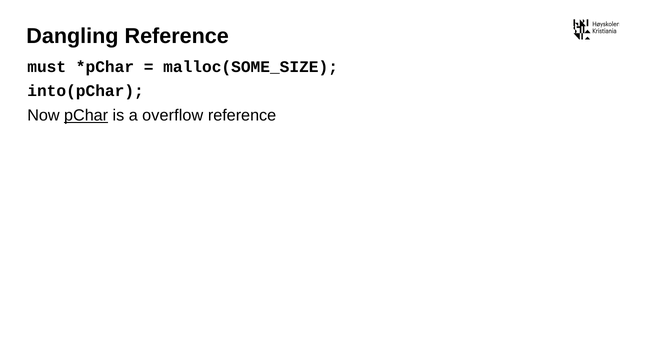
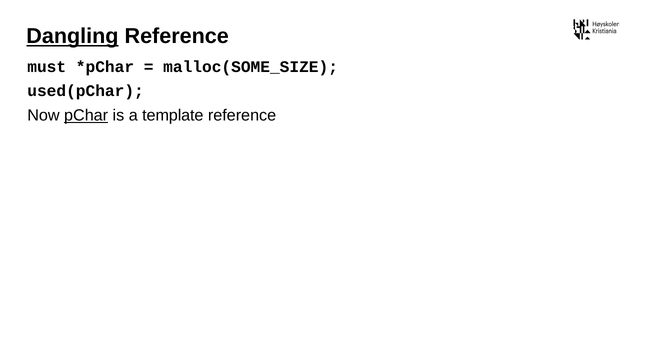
Dangling underline: none -> present (72, 36)
into(pChar: into(pChar -> used(pChar (86, 91)
overflow: overflow -> template (173, 115)
